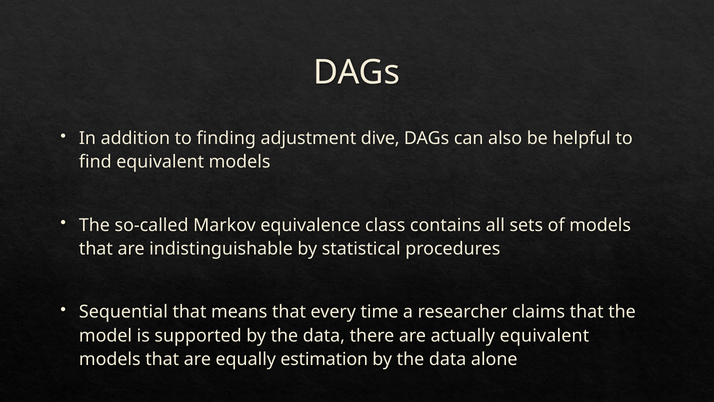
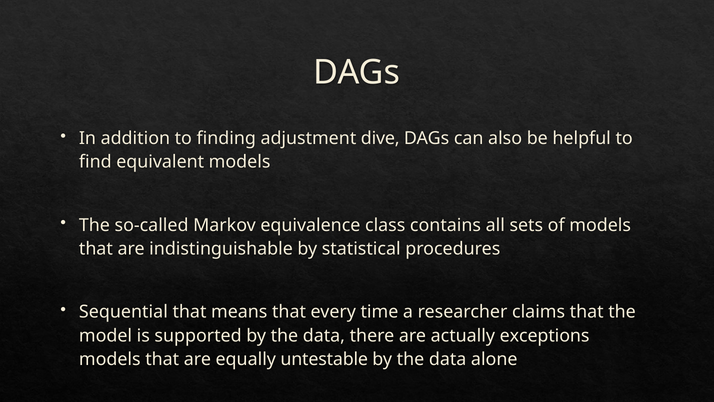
actually equivalent: equivalent -> exceptions (545, 335)
estimation: estimation -> untestable (324, 359)
